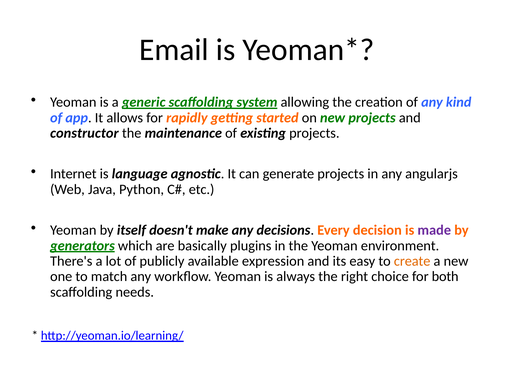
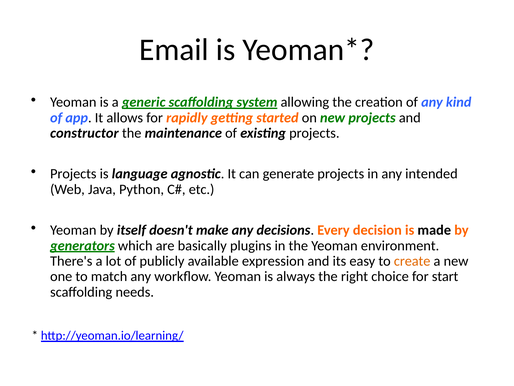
Internet: Internet -> Projects (73, 174)
angularjs: angularjs -> intended (431, 174)
made colour: purple -> black (434, 230)
both: both -> start (445, 276)
